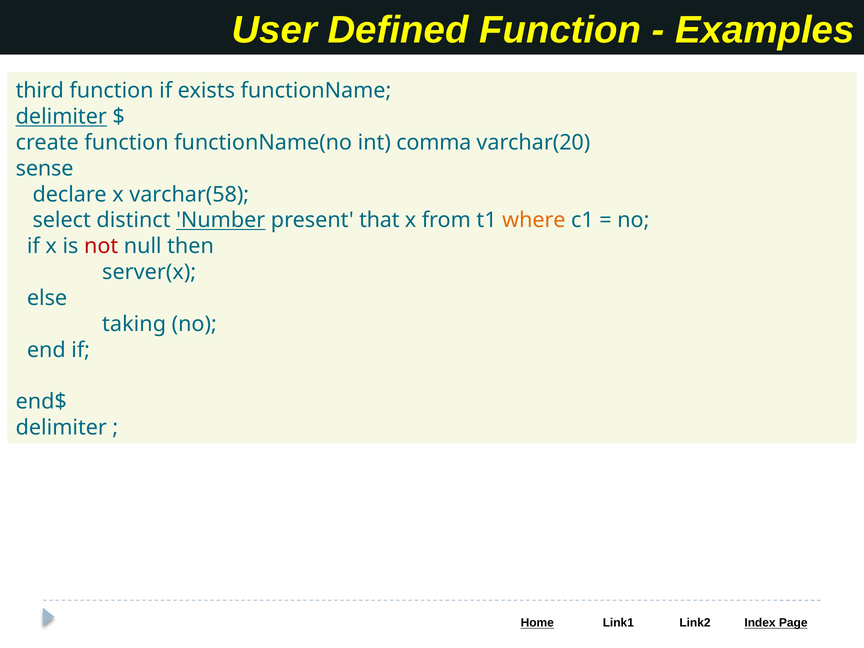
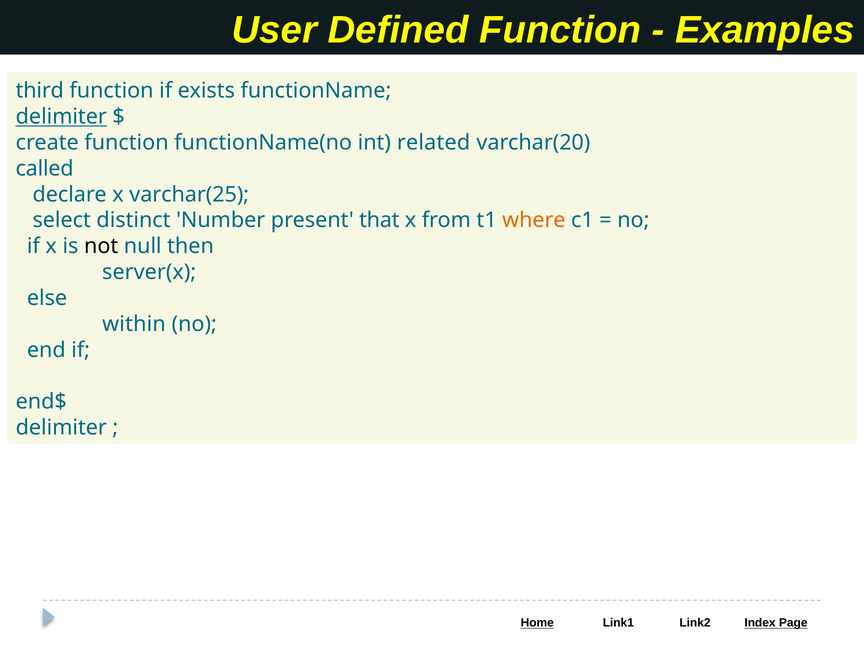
comma: comma -> related (434, 143)
sense: sense -> called (45, 168)
varchar(58: varchar(58 -> varchar(25 (189, 194)
Number underline: present -> none (221, 220)
not colour: red -> black (101, 246)
taking: taking -> within (134, 324)
